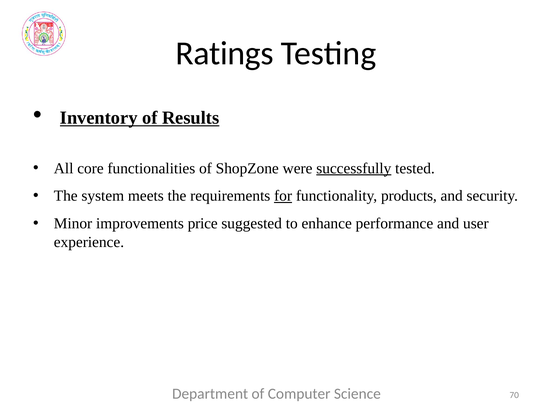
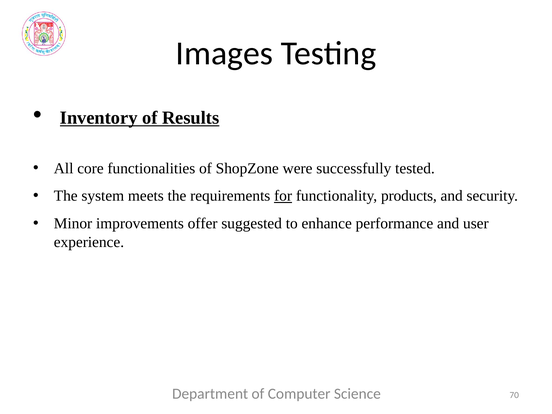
Ratings: Ratings -> Images (224, 53)
successfully underline: present -> none (354, 168)
price: price -> offer (203, 224)
